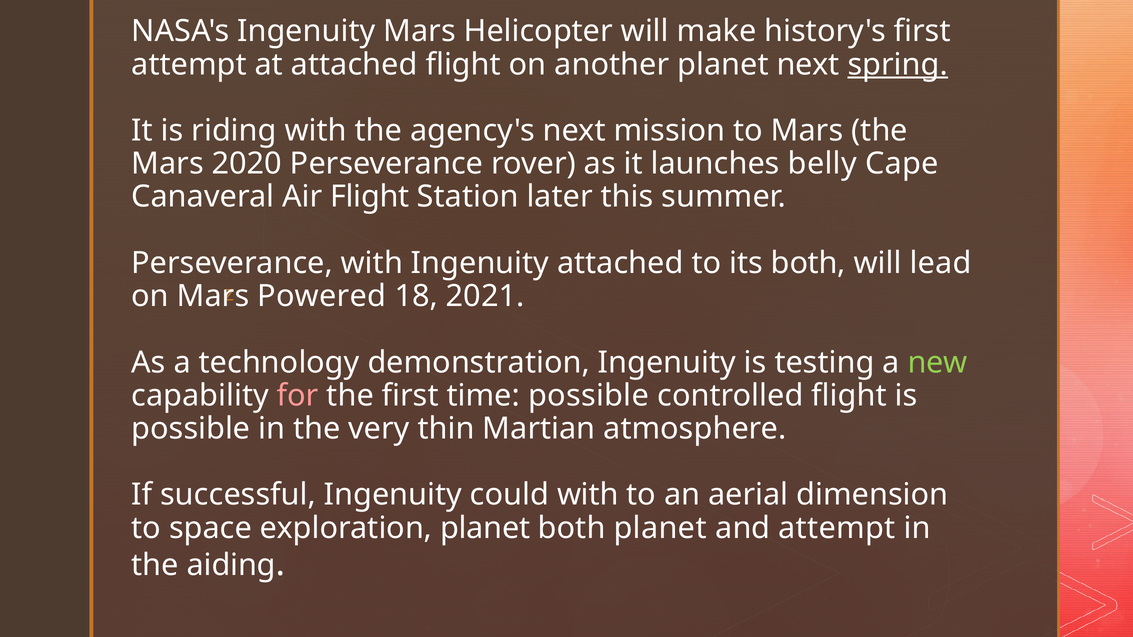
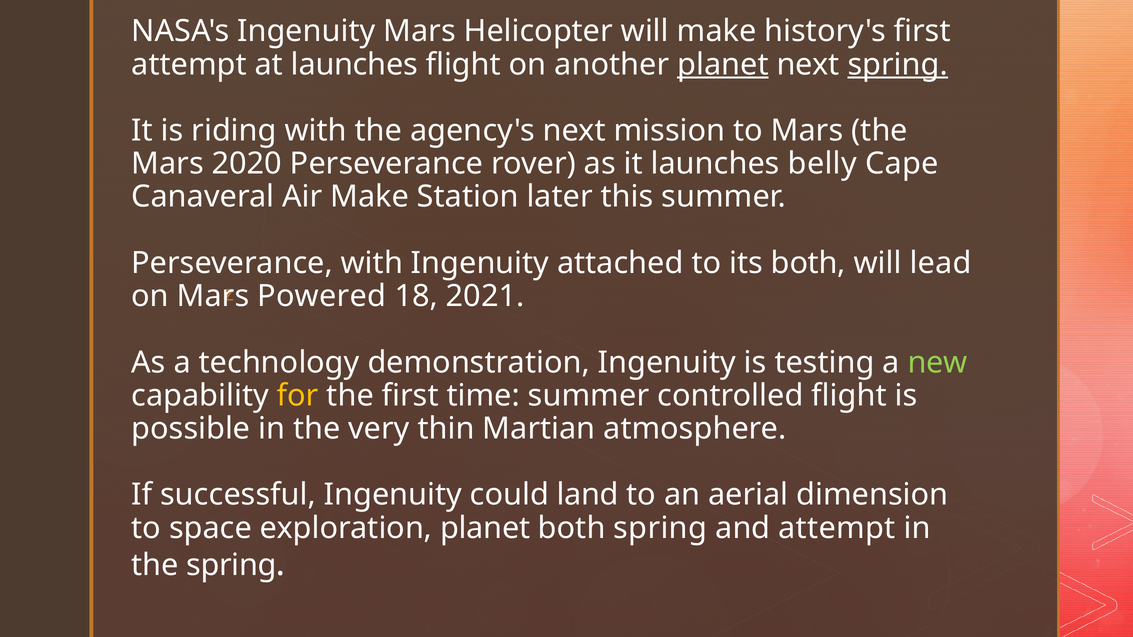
at attached: attached -> launches (354, 64)
planet underline: none -> present (723, 64)
Air Flight: Flight -> Make (370, 197)
for colour: pink -> yellow (298, 396)
time possible: possible -> summer (589, 396)
could with: with -> land (588, 495)
both planet: planet -> spring (660, 528)
the aiding: aiding -> spring (231, 565)
